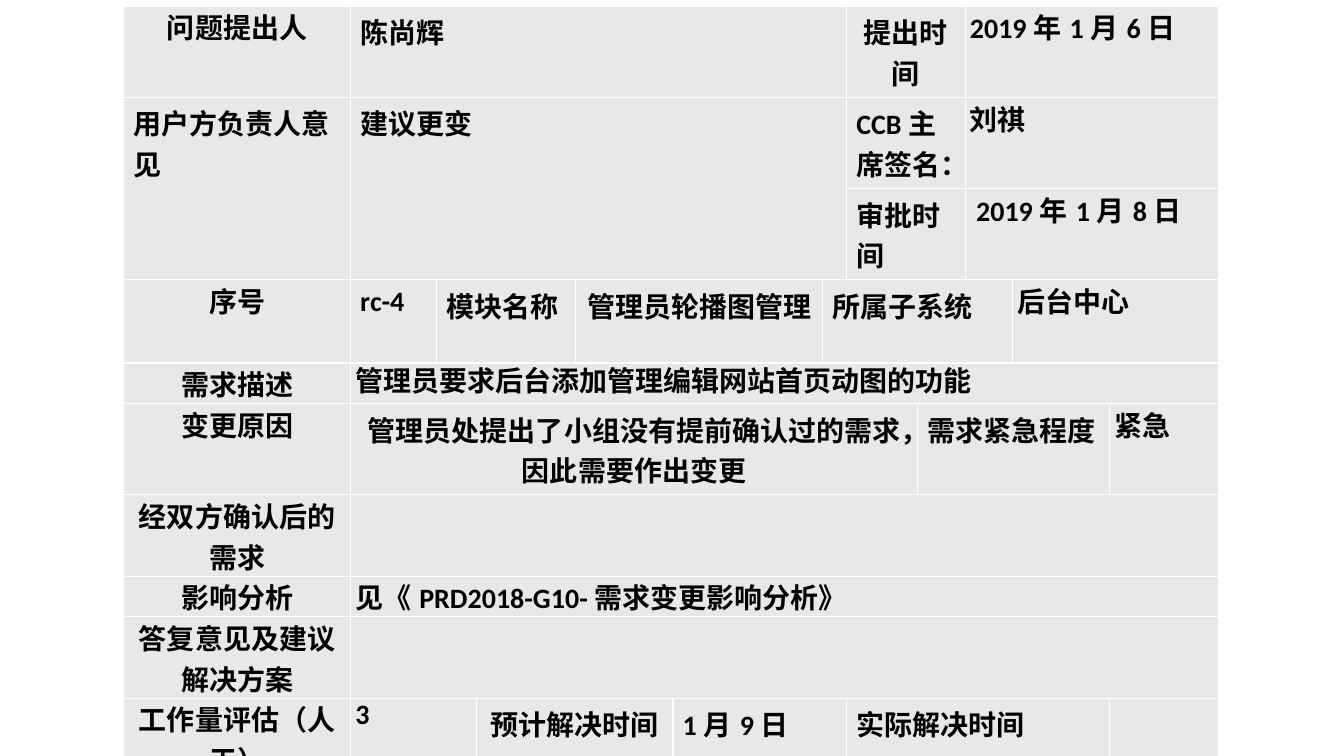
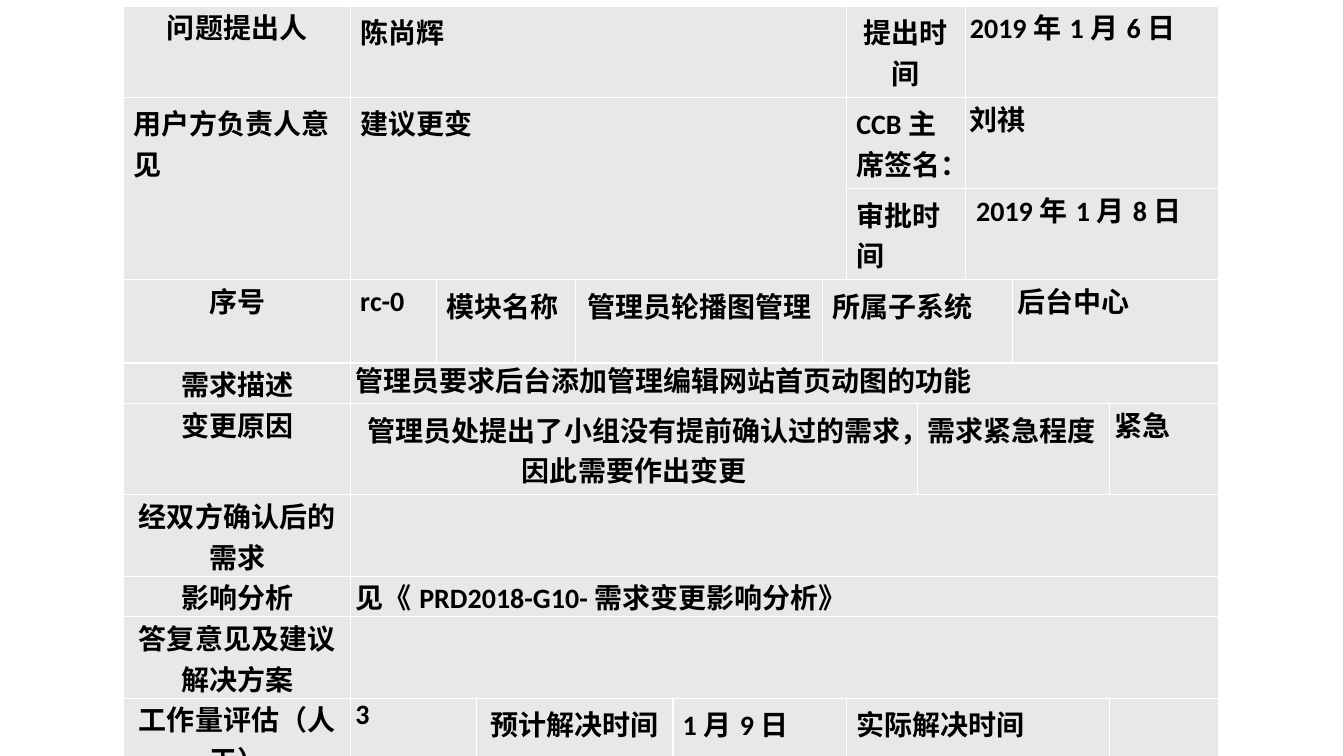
rc-4: rc-4 -> rc-0 (382, 302)
